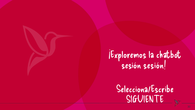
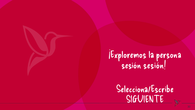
chatbot: chatbot -> persona (169, 55)
